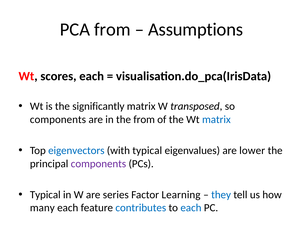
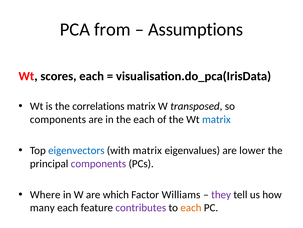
significantly: significantly -> correlations (98, 106)
the from: from -> each (144, 119)
with typical: typical -> matrix (147, 150)
Typical: Typical -> Where (45, 194)
series: series -> which (116, 194)
Learning: Learning -> Williams (181, 194)
they colour: blue -> purple (221, 194)
contributes colour: blue -> purple (141, 207)
each colour: blue -> orange (191, 207)
